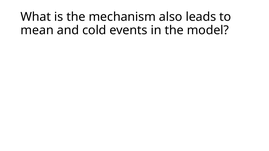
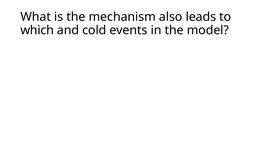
mean: mean -> which (37, 30)
